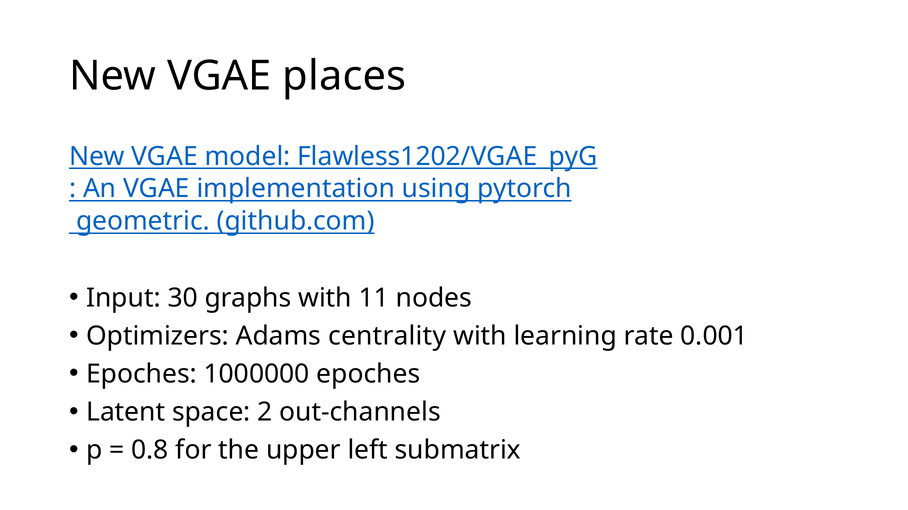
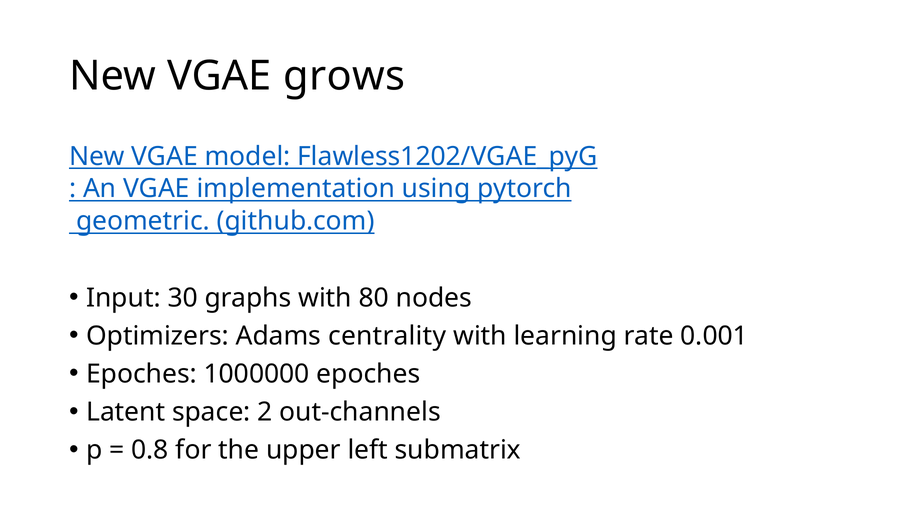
places: places -> grows (344, 76)
11: 11 -> 80 (374, 298)
